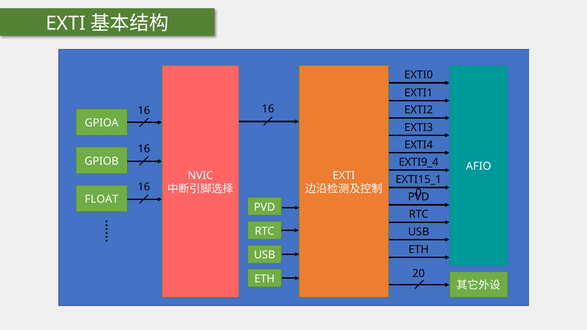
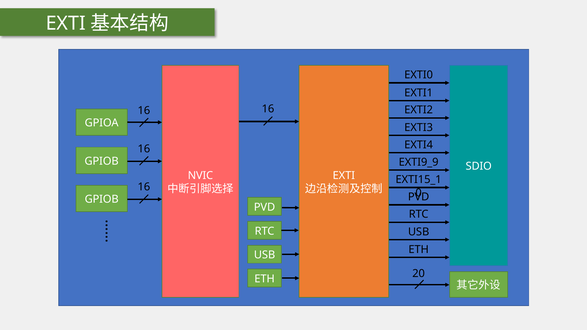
EXTI9_4: EXTI9_4 -> EXTI9_9 (419, 162)
AFIO: AFIO -> SDIO (479, 166)
FLOAT: FLOAT -> GPIOB (102, 199)
